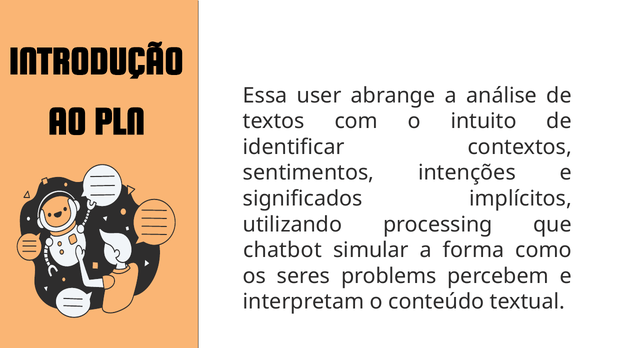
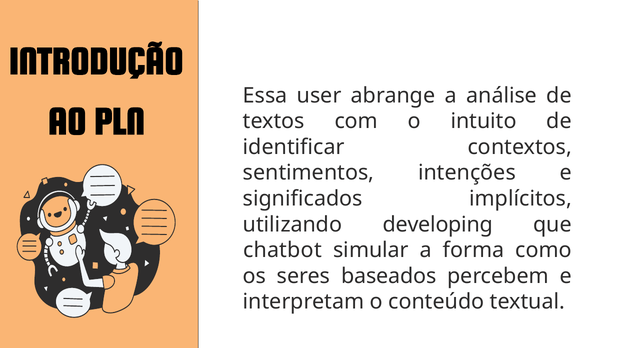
processing: processing -> developing (438, 225)
problems: problems -> baseados (389, 276)
